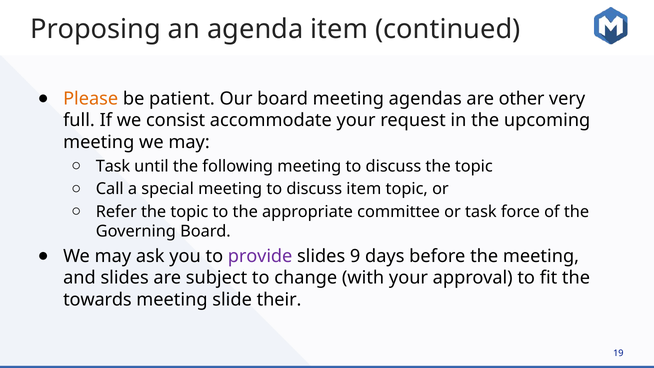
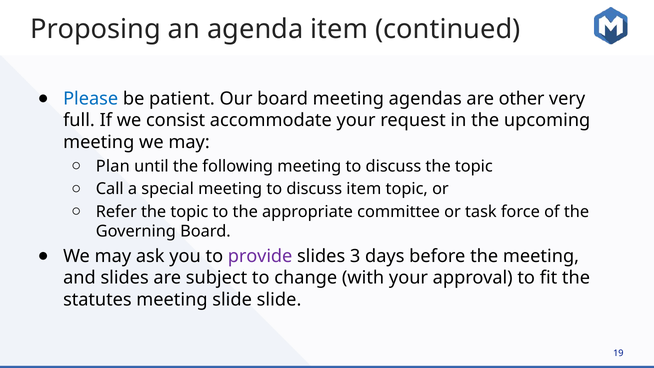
Please colour: orange -> blue (91, 99)
Task: Task -> Plan (113, 166)
9: 9 -> 3 (355, 256)
towards: towards -> statutes (97, 300)
slide their: their -> slide (279, 300)
